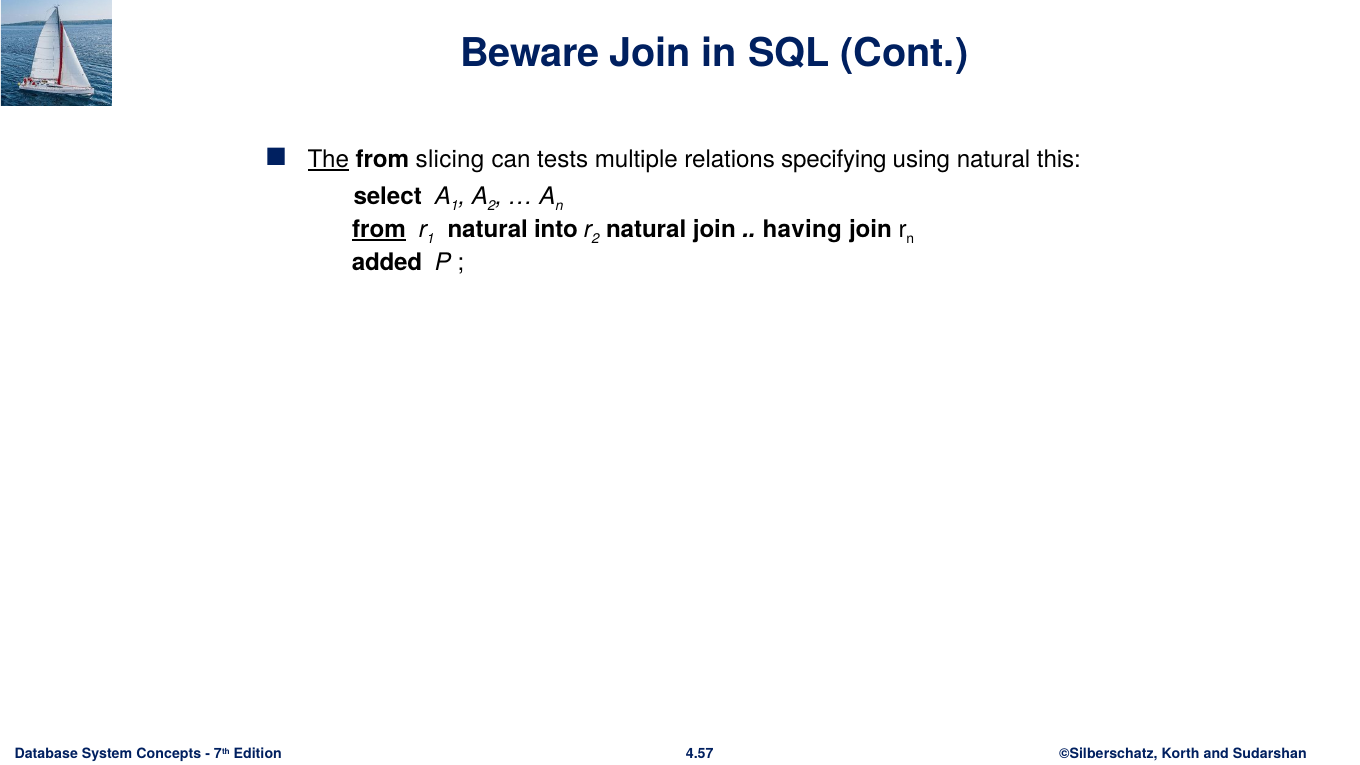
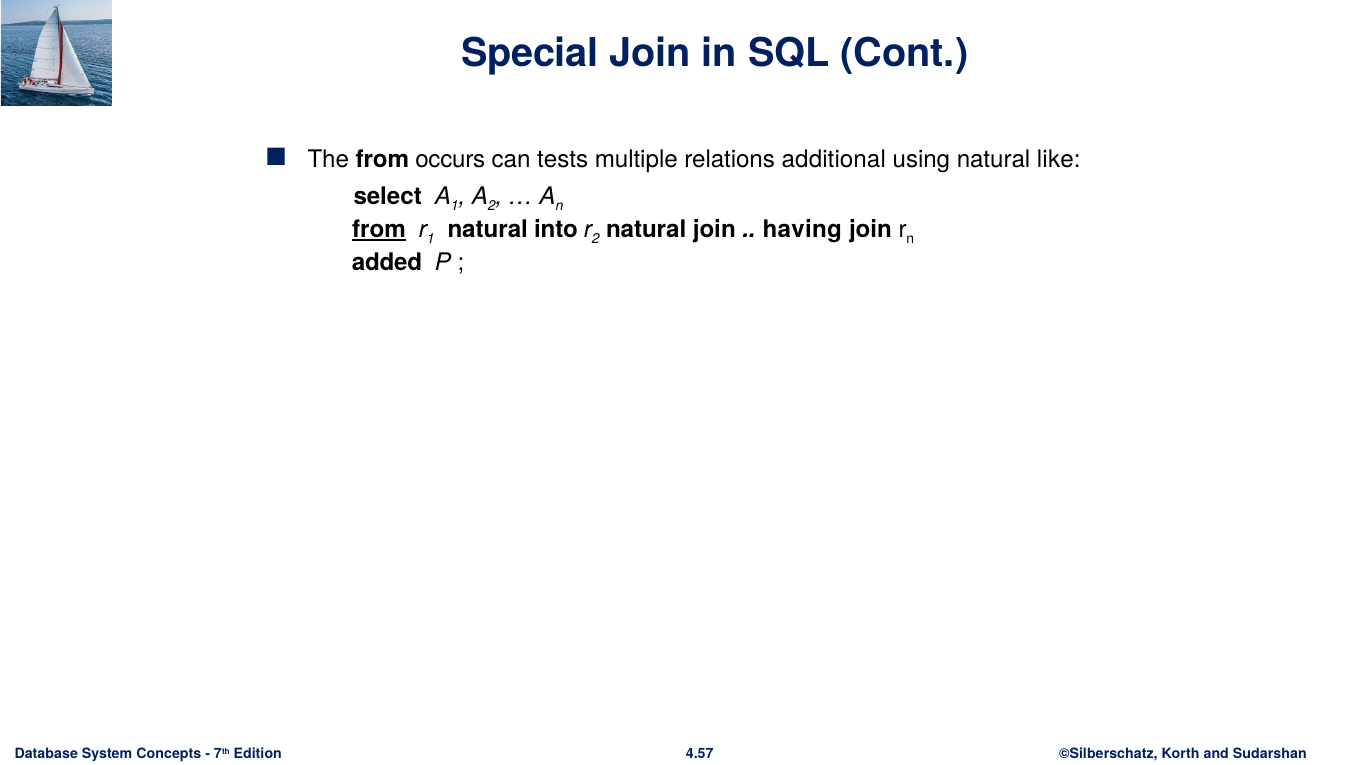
Beware: Beware -> Special (530, 53)
The underline: present -> none (328, 160)
slicing: slicing -> occurs (450, 160)
specifying: specifying -> additional (834, 160)
this: this -> like (1059, 160)
